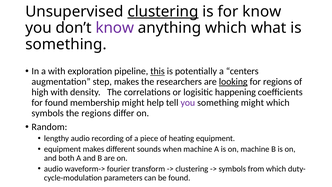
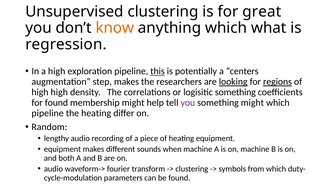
clustering underline: present -> none (163, 11)
for know: know -> great (262, 11)
know colour: purple -> orange (115, 28)
something: something -> regression (66, 44)
a with: with -> high (57, 71)
regions underline: none -> present (278, 82)
high with: with -> high (59, 92)
logisitic happening: happening -> something (235, 92)
symbols: symbols -> pipeline (48, 113)
the regions: regions -> heating (96, 113)
